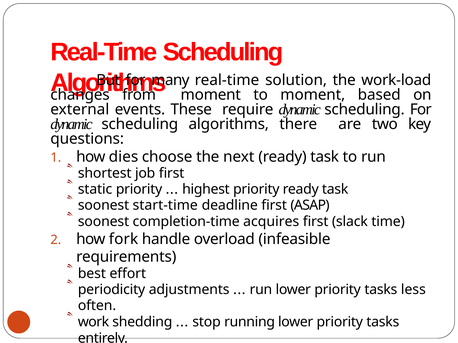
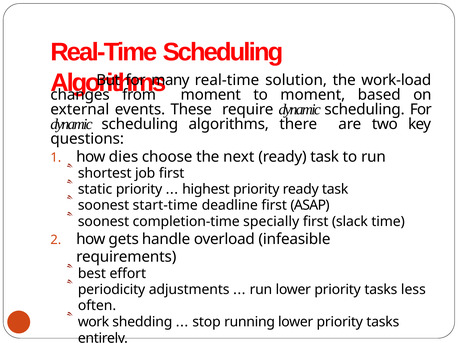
acquires: acquires -> specially (271, 222)
fork: fork -> gets (124, 239)
